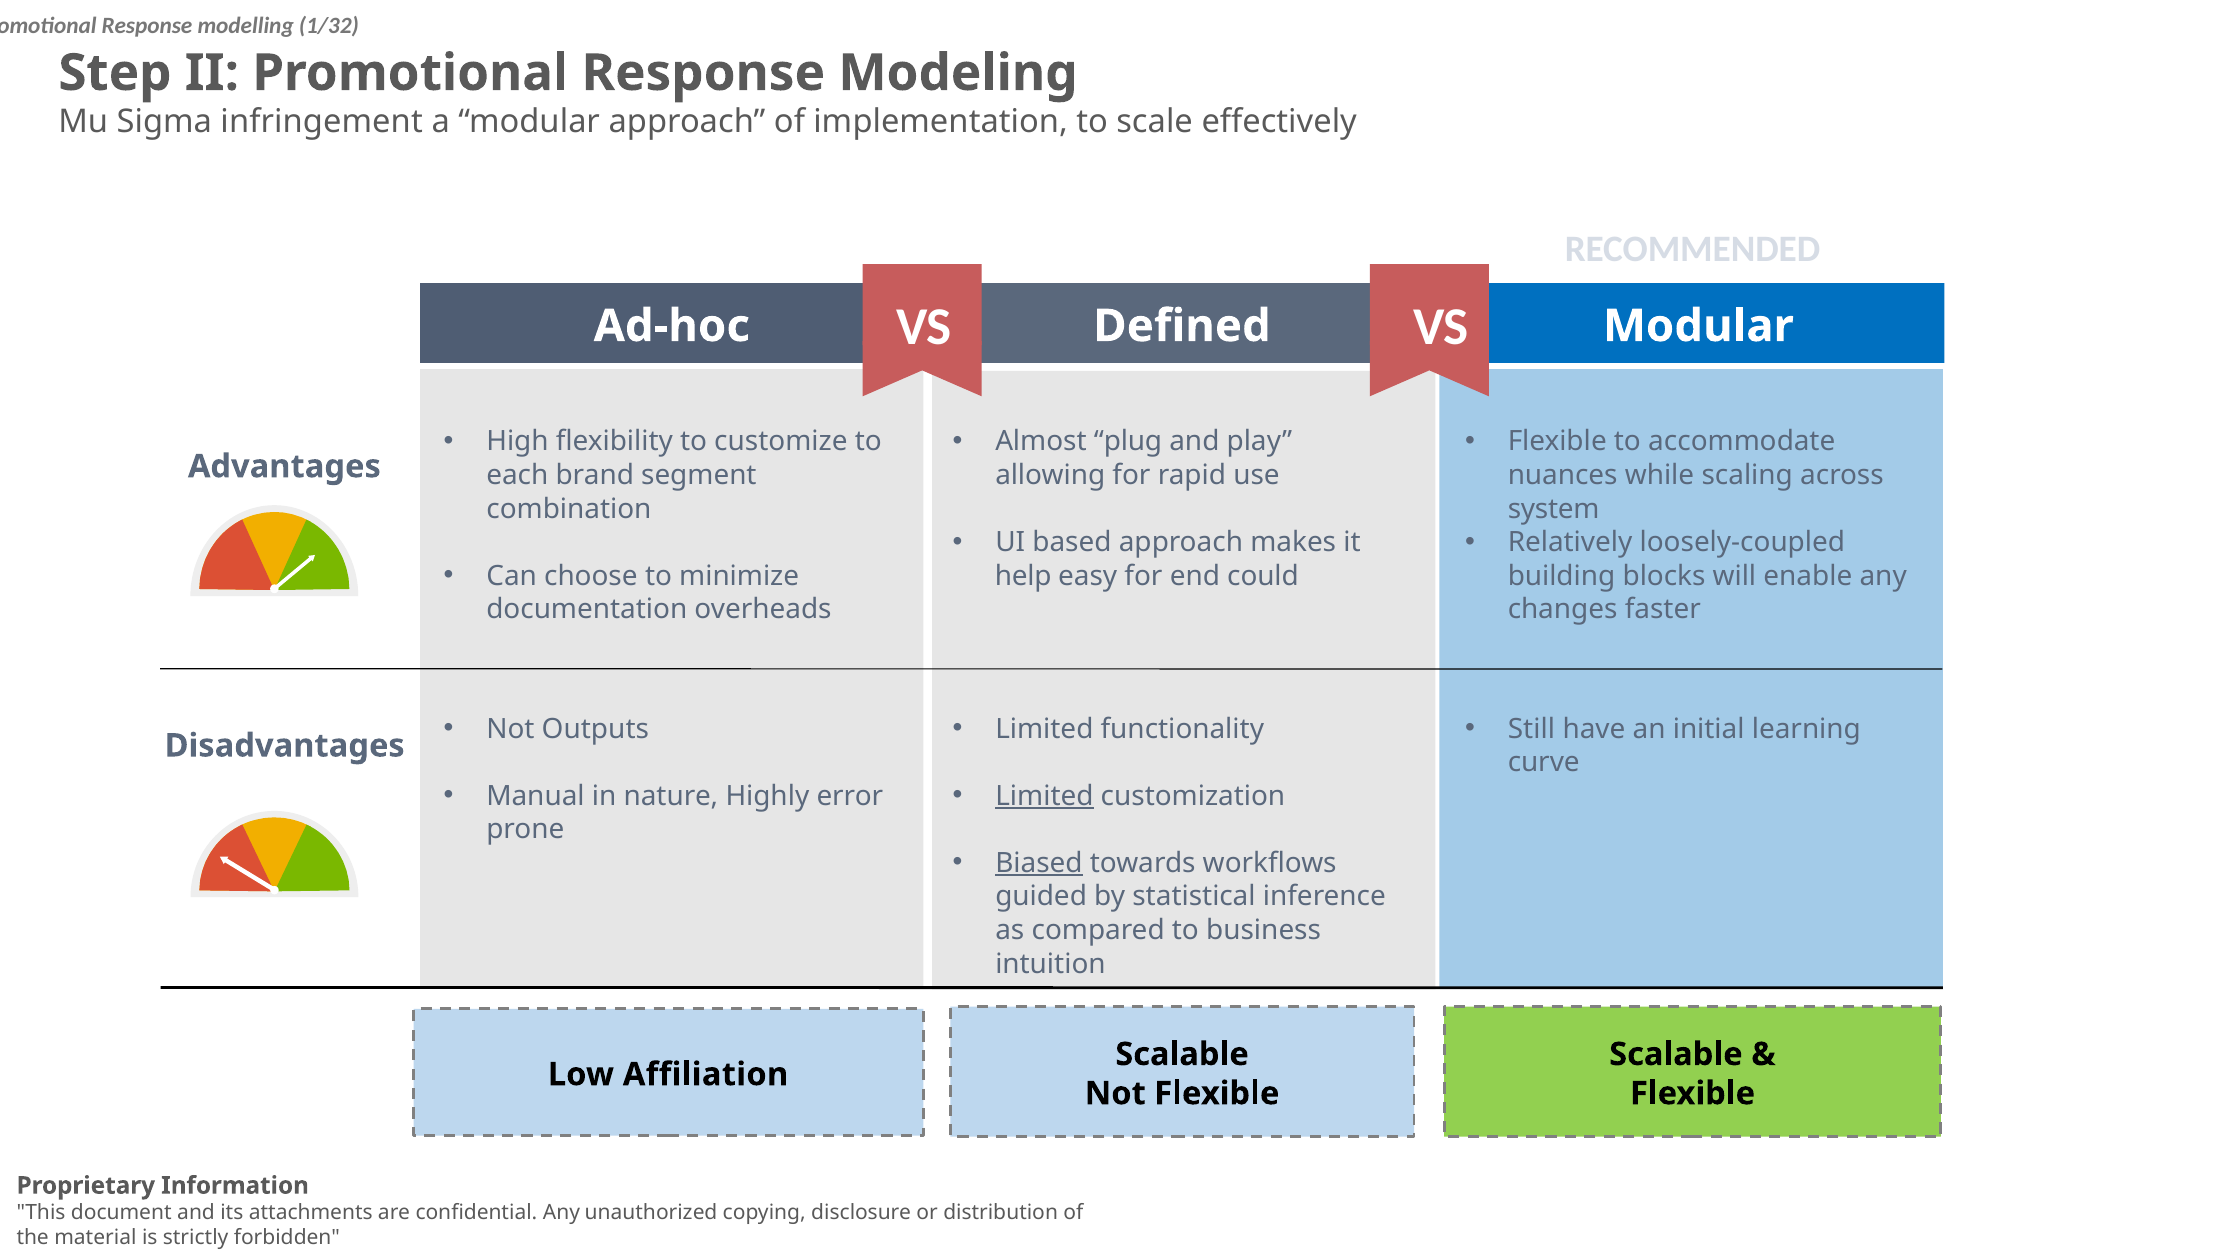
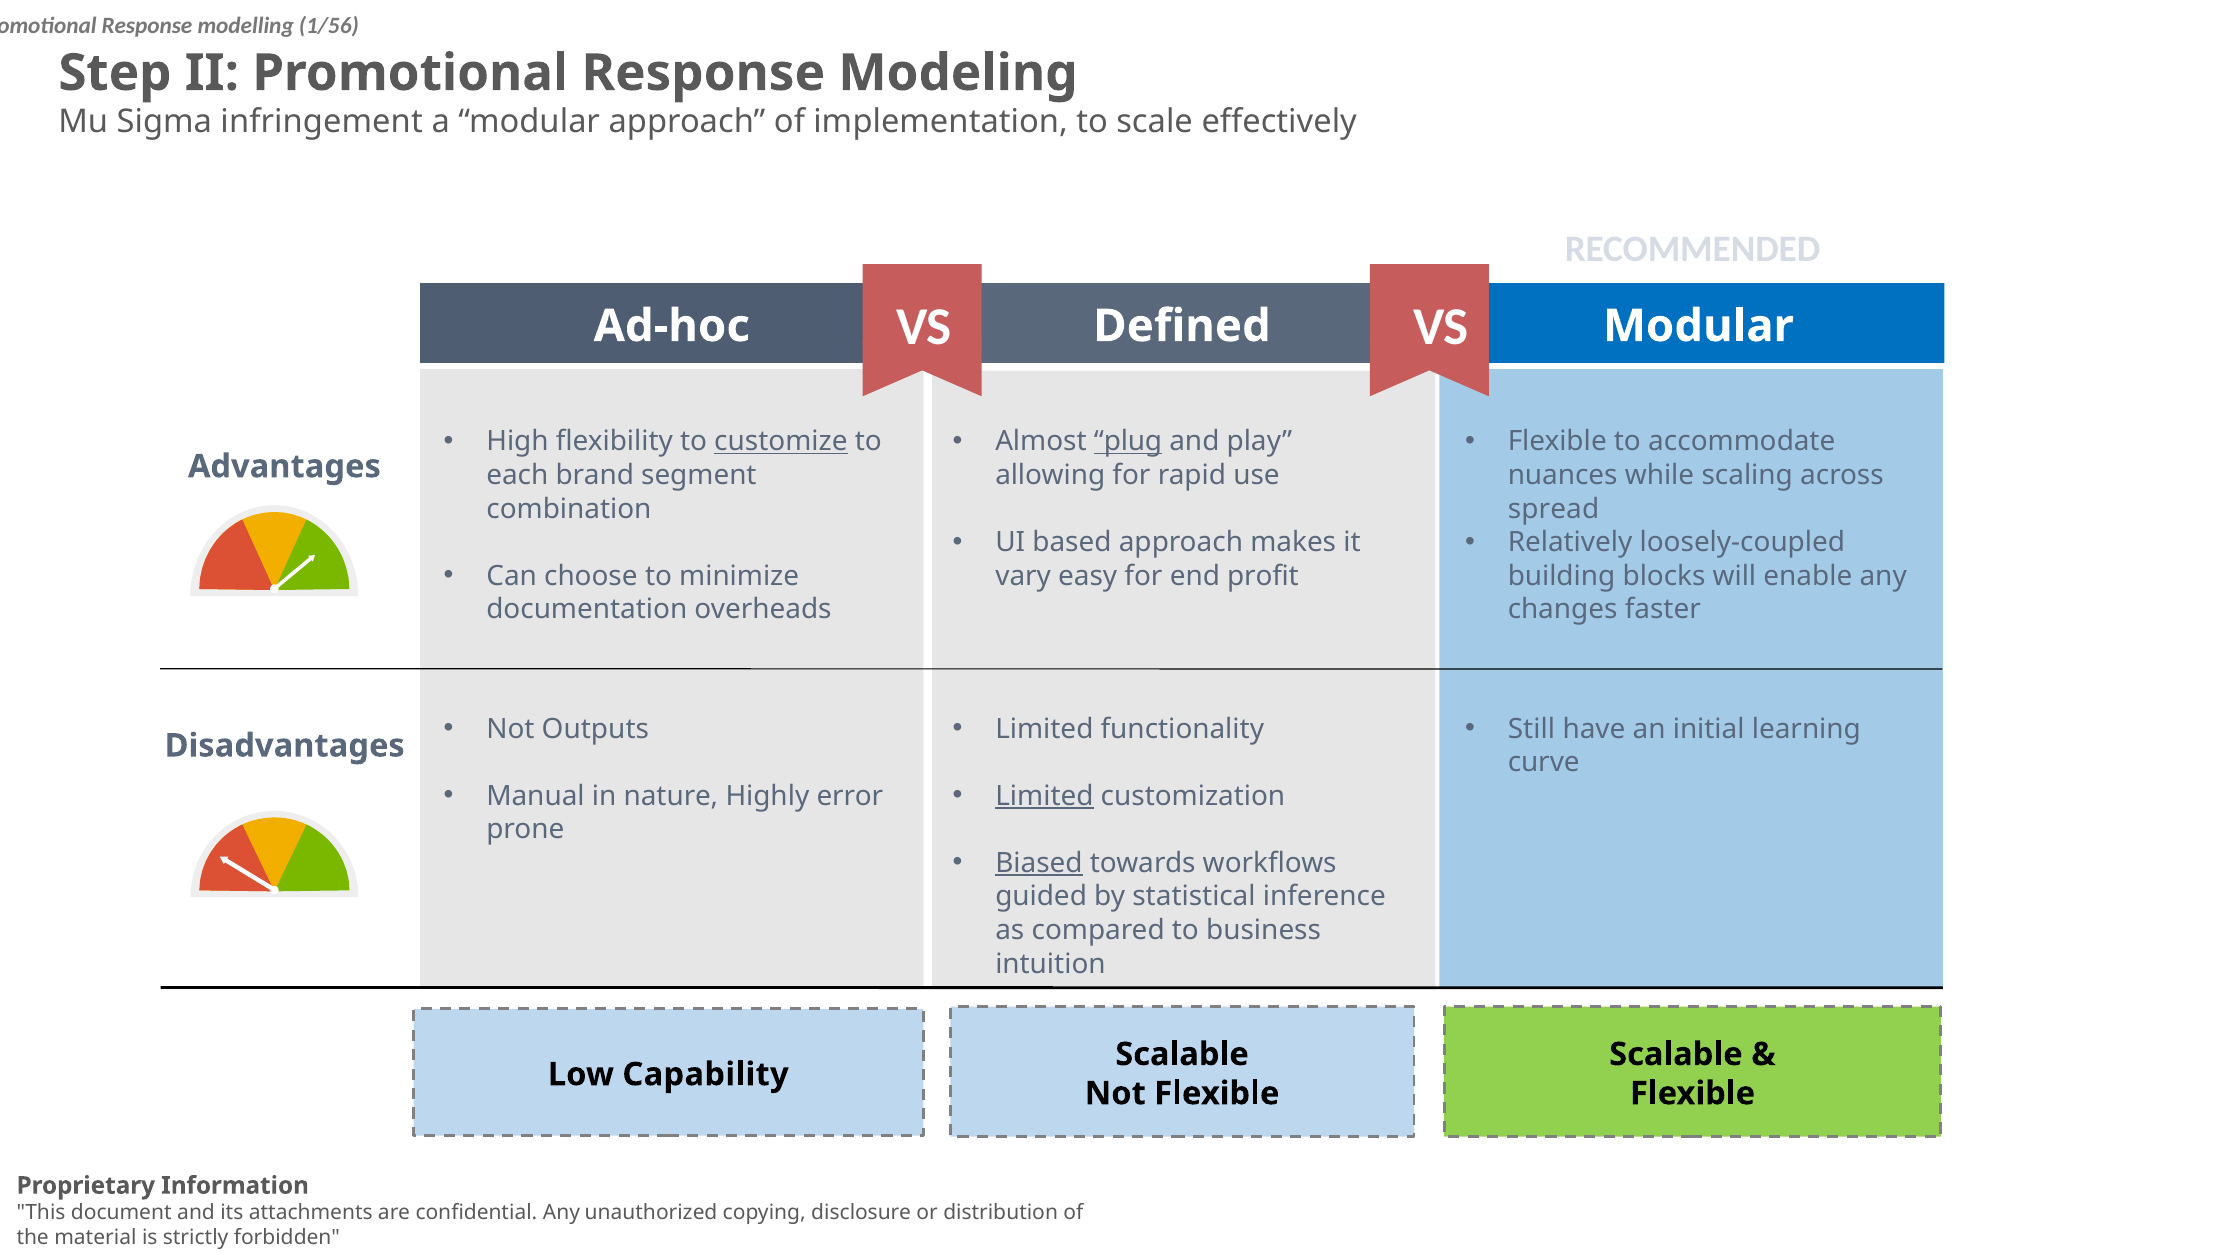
1/32: 1/32 -> 1/56 (329, 26)
customize underline: none -> present (781, 442)
plug underline: none -> present (1128, 442)
system: system -> spread (1554, 509)
help: help -> vary (1023, 576)
could: could -> profit (1263, 576)
Affiliation: Affiliation -> Capability (706, 1074)
